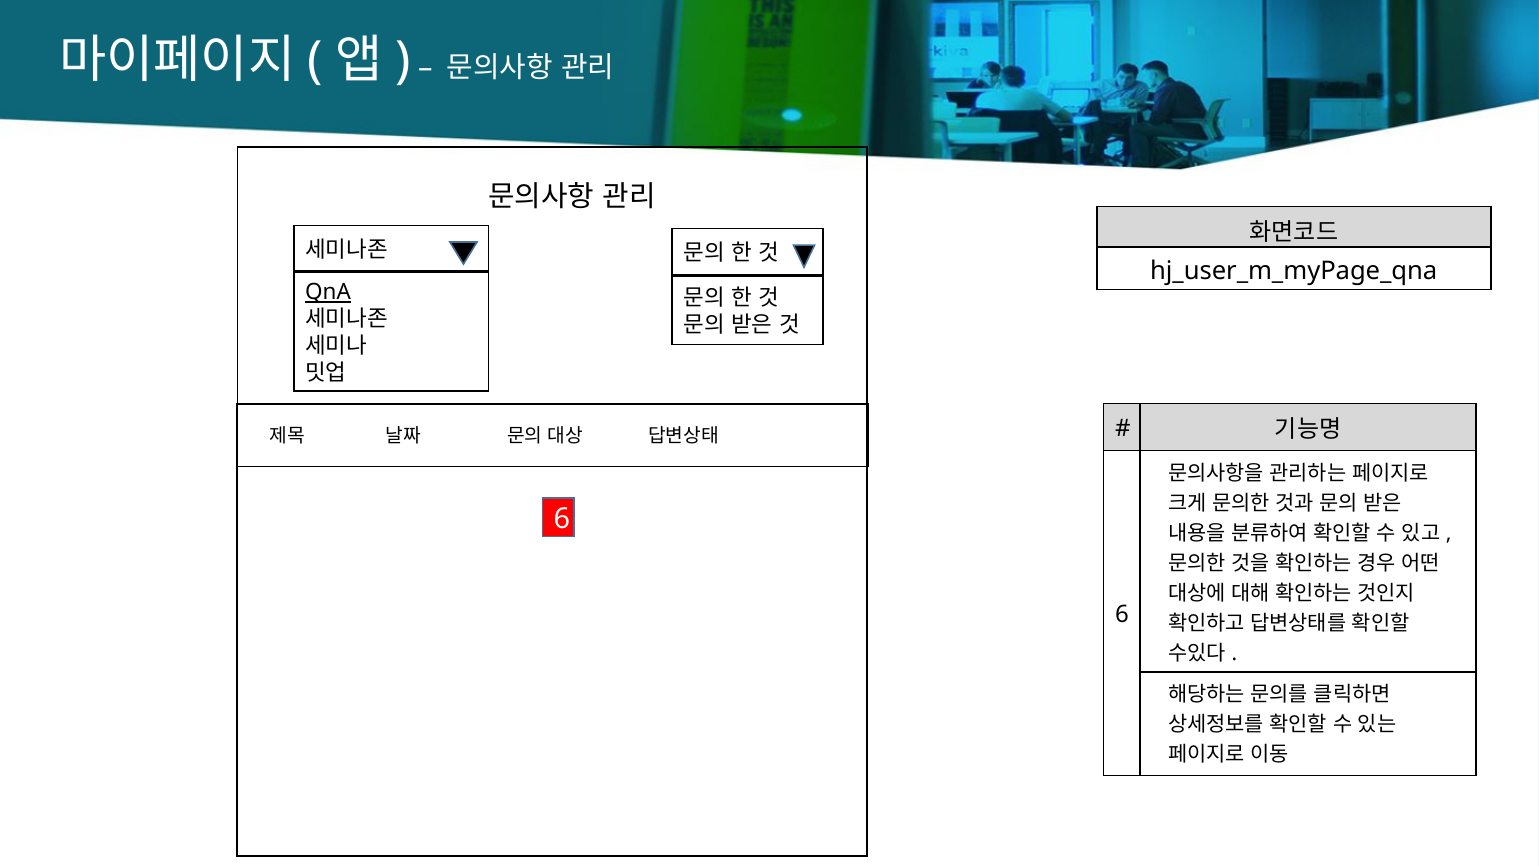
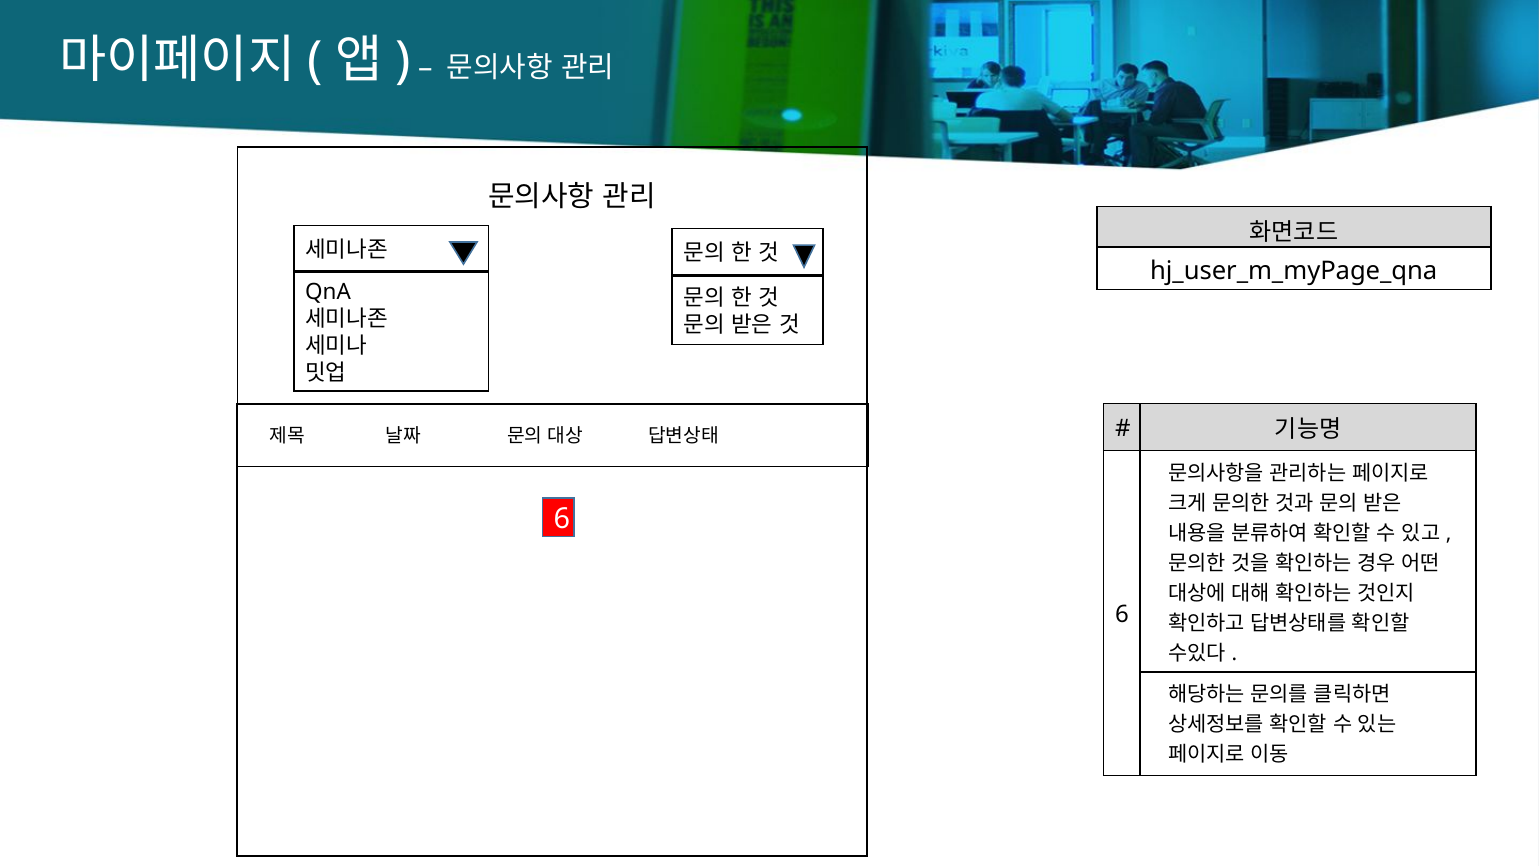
QnA underline: present -> none (328, 292)
